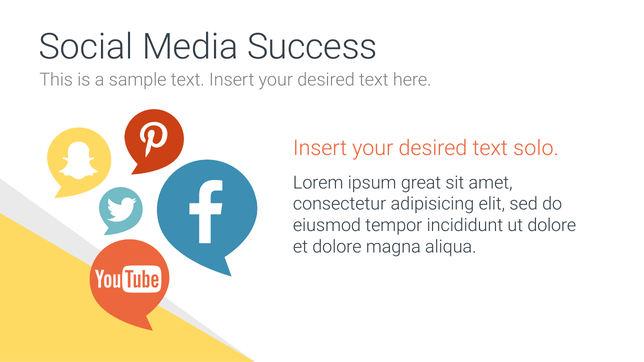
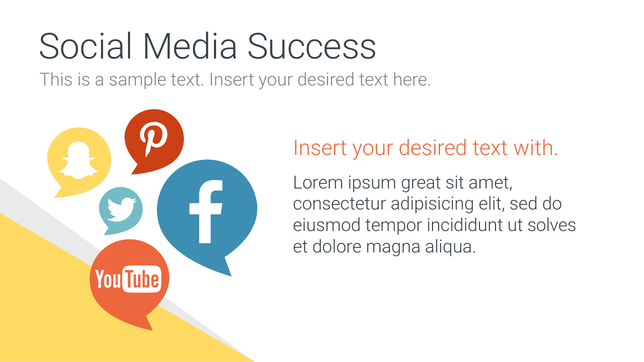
solo: solo -> with (536, 148)
ut dolore: dolore -> solves (552, 226)
